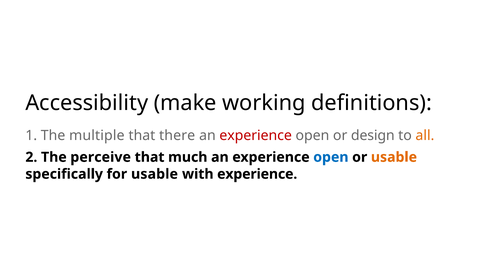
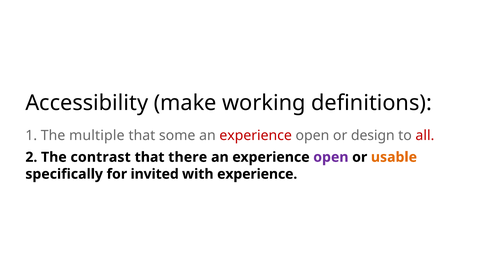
there: there -> some (177, 136)
all colour: orange -> red (425, 136)
perceive: perceive -> contrast (101, 157)
much: much -> there (188, 157)
open colour: blue -> purple (331, 157)
for usable: usable -> invited (155, 174)
